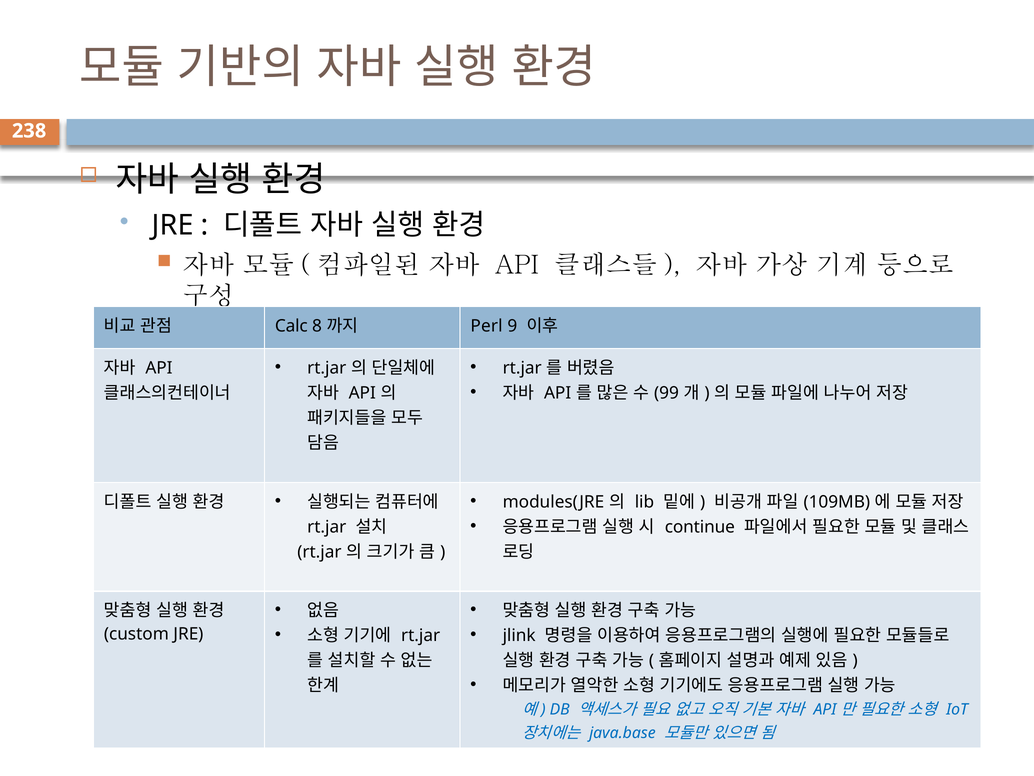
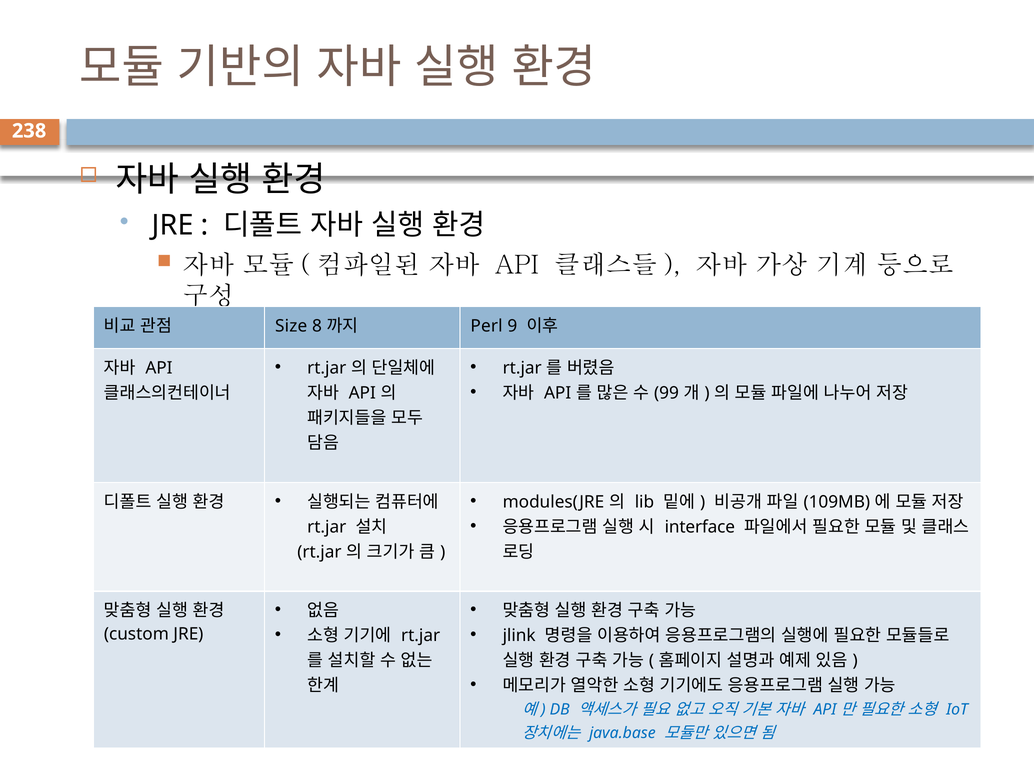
Calc: Calc -> Size (291, 326)
continue: continue -> interface (700, 527)
